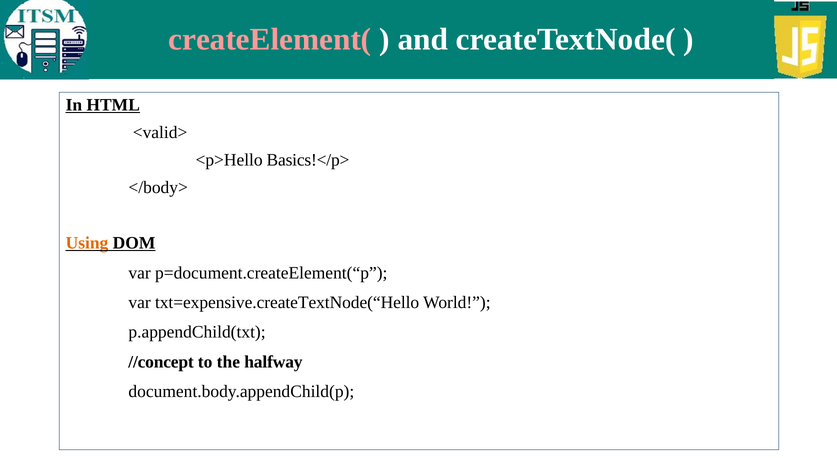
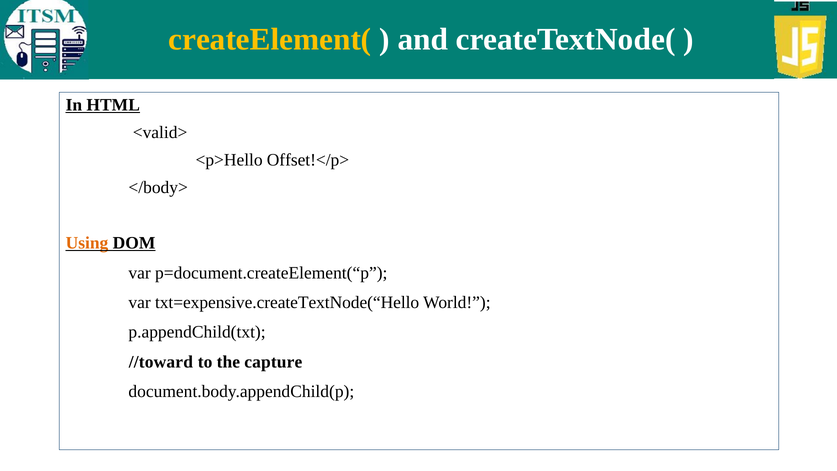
createElement( colour: pink -> yellow (270, 39)
Basics!</p>: Basics!</p> -> Offset!</p> (308, 160)
//concept: //concept -> //toward (161, 362)
halfway: halfway -> capture (273, 362)
